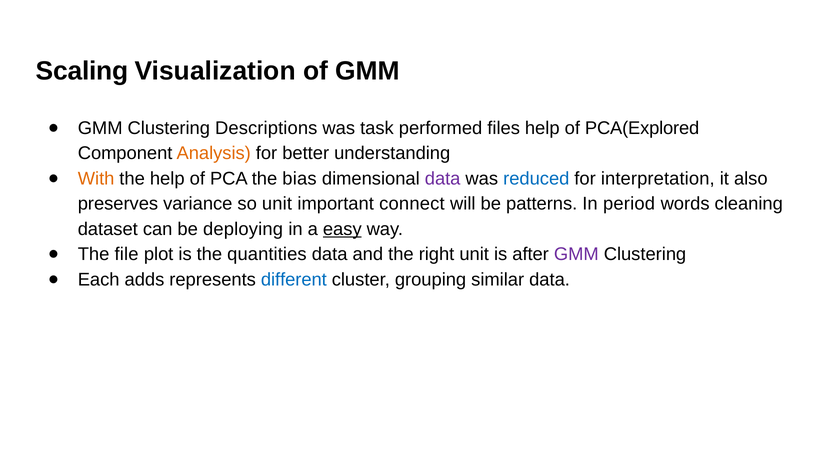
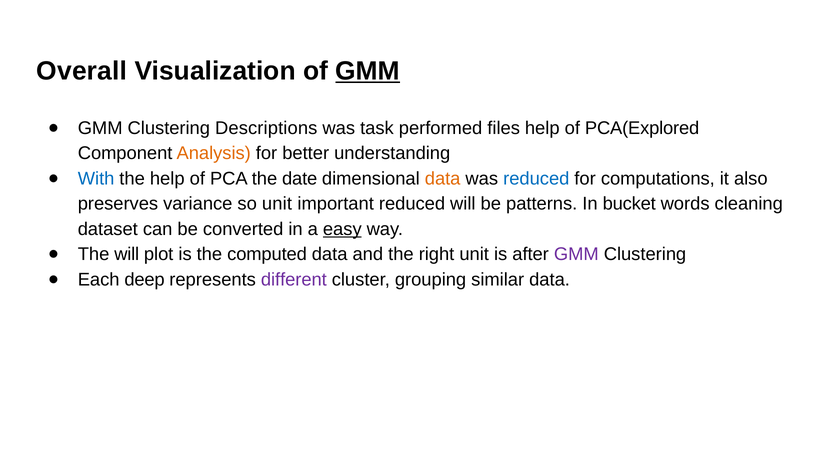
Scaling: Scaling -> Overall (82, 71)
GMM underline: none -> present (368, 71)
With colour: orange -> blue (96, 179)
bias: bias -> date (300, 179)
data colour: purple -> orange (443, 179)
interpretation: interpretation -> computations (658, 179)
important connect: connect -> reduced (412, 204)
period: period -> bucket (629, 204)
deploying: deploying -> converted (243, 229)
The file: file -> will (127, 255)
quantities: quantities -> computed (267, 255)
adds: adds -> deep (145, 280)
different colour: blue -> purple (294, 280)
